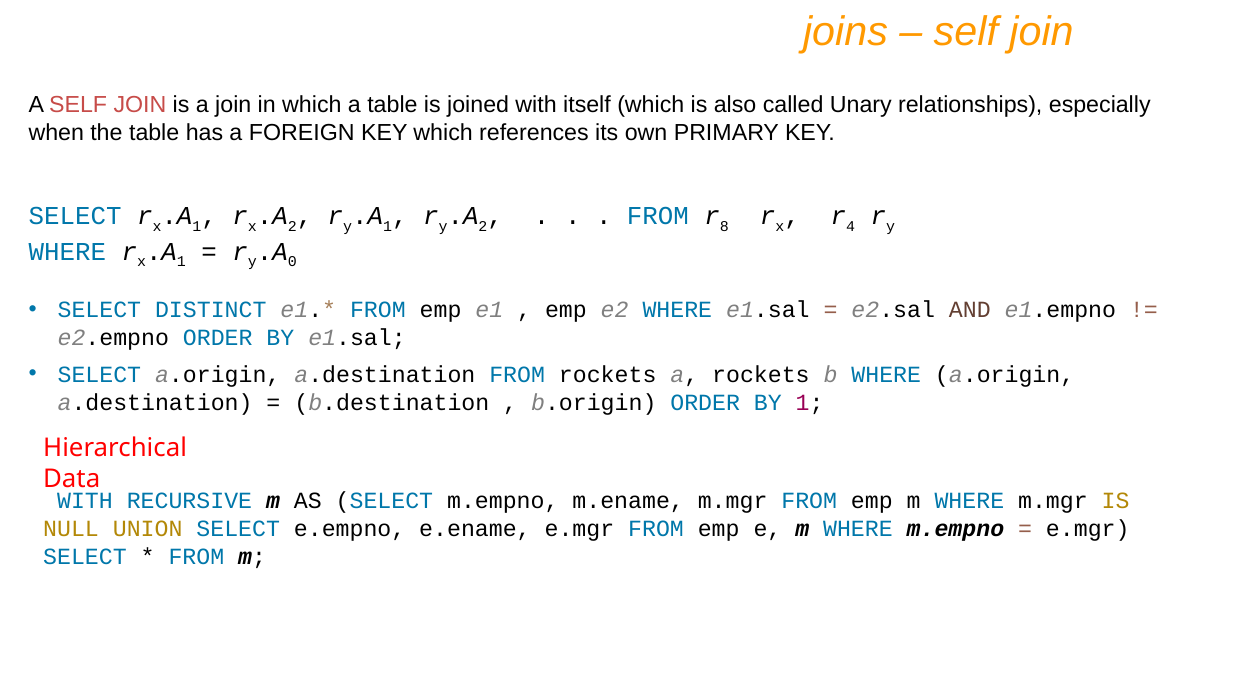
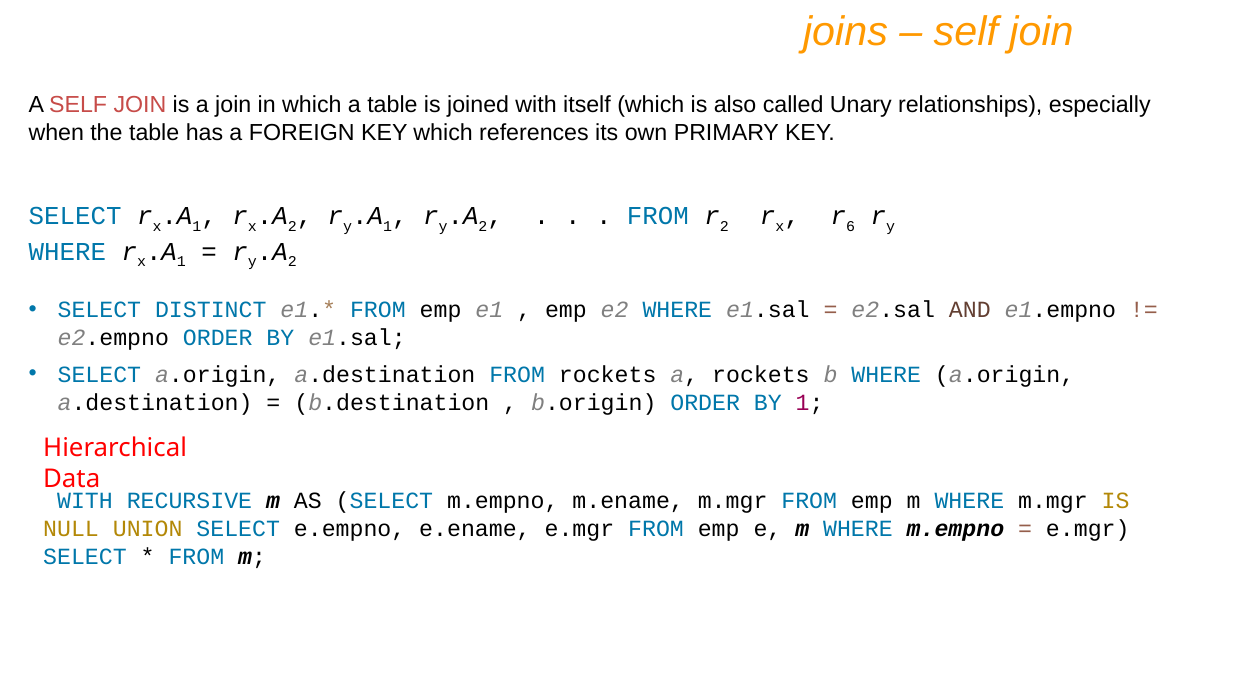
8: 8 -> 2 (724, 227)
4: 4 -> 6 (851, 227)
0: 0 -> 2 (292, 262)
